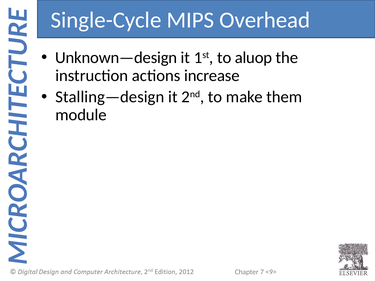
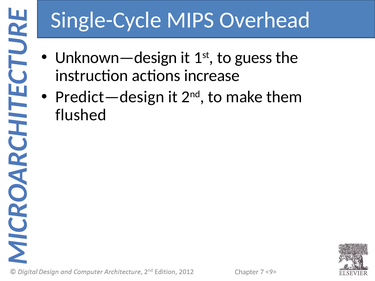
aluop: aluop -> guess (253, 58)
Stalling—design: Stalling—design -> Predict—design (110, 97)
module: module -> flushed (81, 115)
